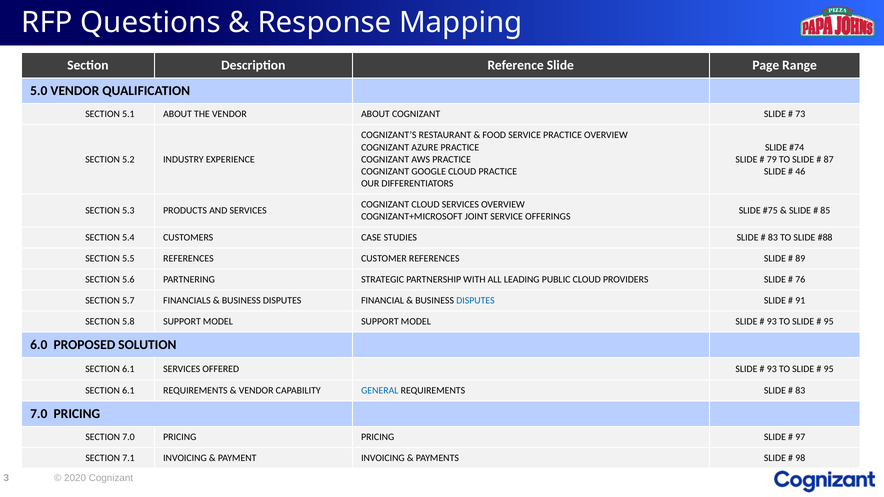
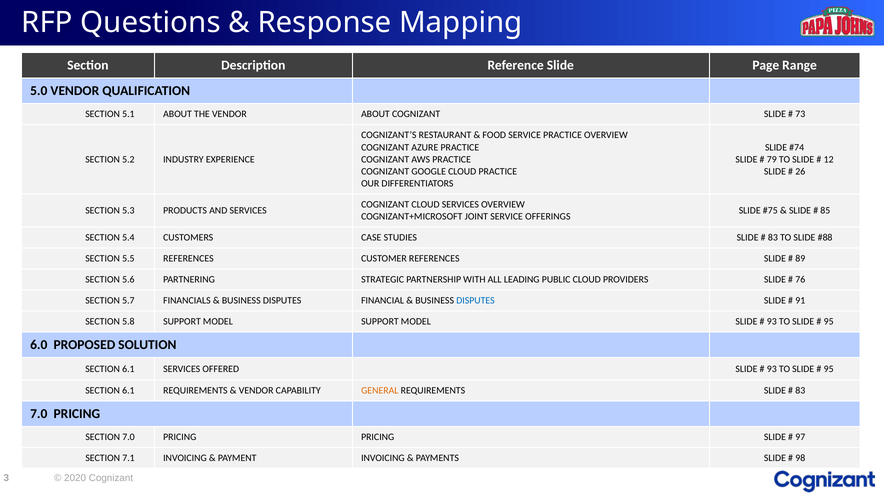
87: 87 -> 12 (829, 159)
46: 46 -> 26 (800, 172)
GENERAL colour: blue -> orange (380, 391)
